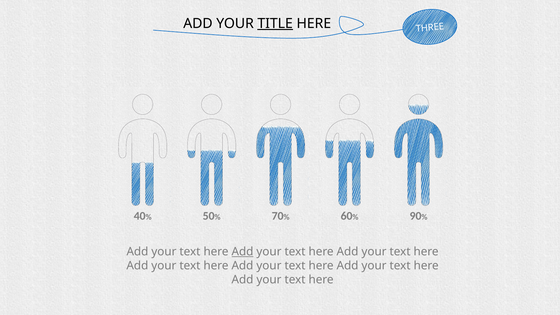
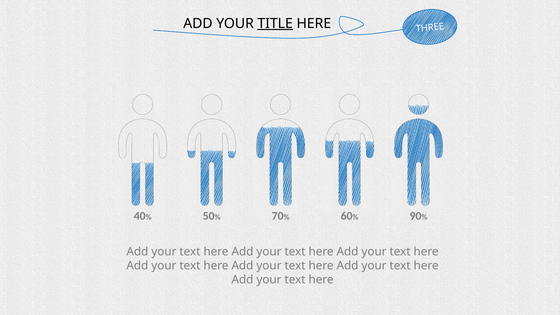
Add underline: present -> none (242, 252)
